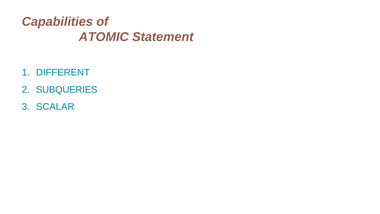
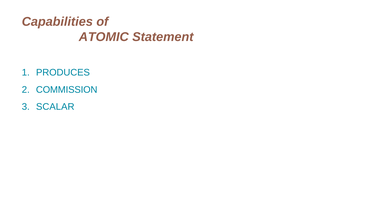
DIFFERENT: DIFFERENT -> PRODUCES (63, 72)
SUBQUERIES: SUBQUERIES -> COMMISSION (67, 90)
